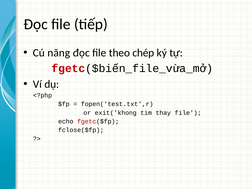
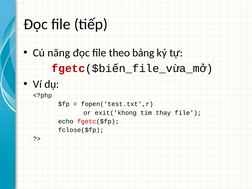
chép: chép -> bảng (143, 53)
